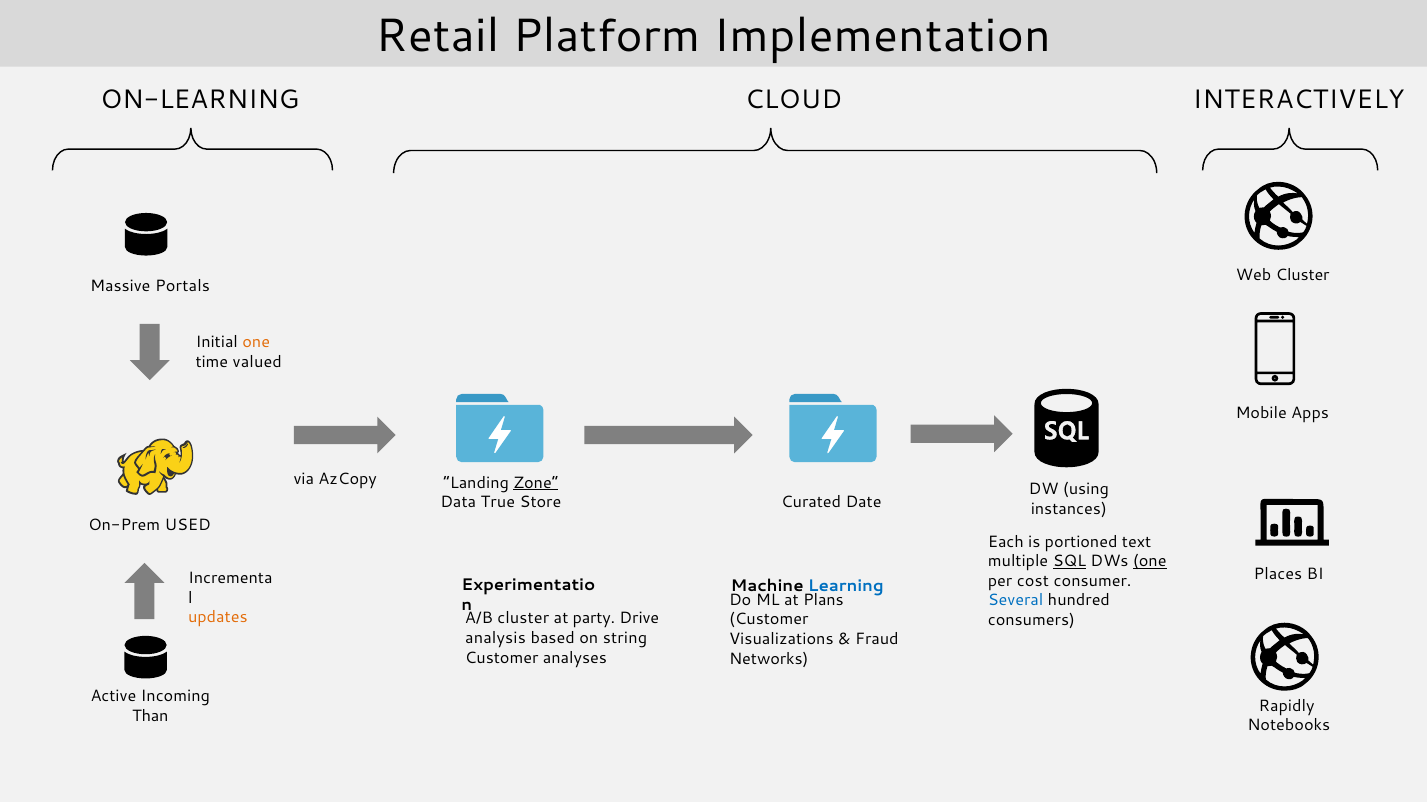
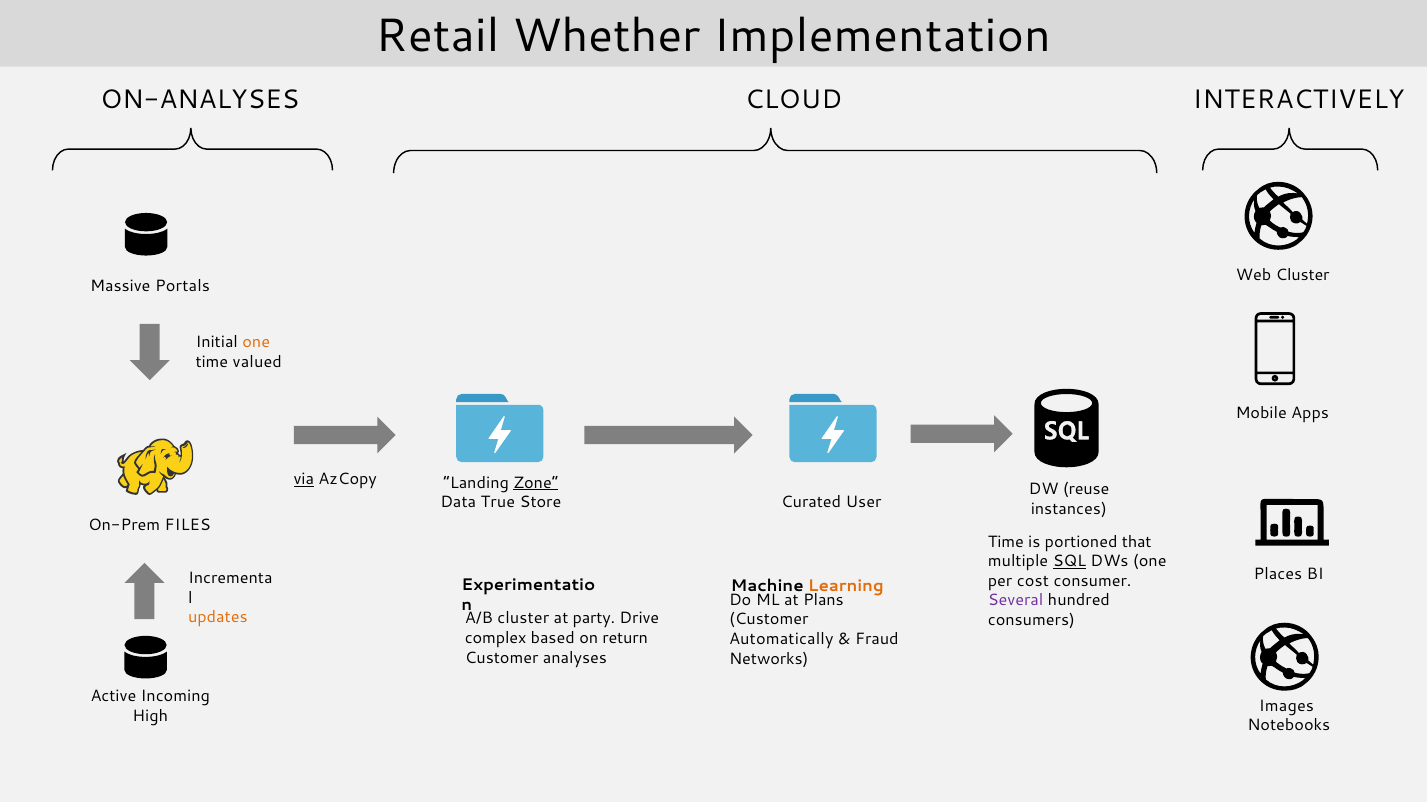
Platform: Platform -> Whether (606, 36)
ON-LEARNING: ON-LEARNING -> ON-ANALYSES (200, 100)
via underline: none -> present (304, 479)
using: using -> reuse (1086, 490)
Date: Date -> User (863, 503)
USED: USED -> FILES (188, 525)
Each: Each -> Time (1006, 542)
text: text -> that (1137, 542)
one underline: present -> none (1150, 562)
Learning colour: blue -> orange (846, 587)
Several colour: blue -> purple (1016, 601)
analysis: analysis -> complex (496, 639)
string: string -> return (625, 639)
Visualizations: Visualizations -> Automatically (781, 640)
Rapidly: Rapidly -> Images (1286, 706)
Than: Than -> High (150, 717)
